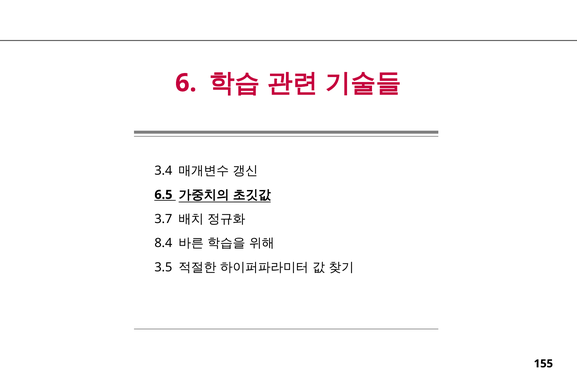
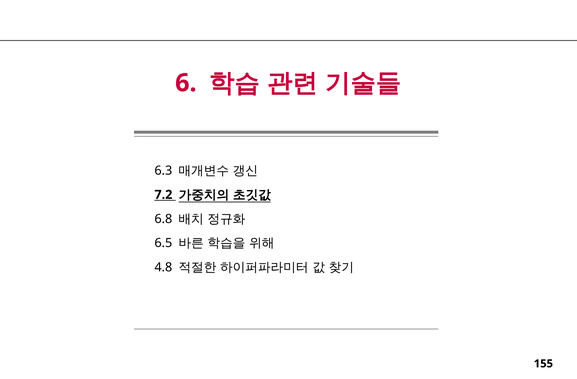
3.4: 3.4 -> 6.3 (163, 171)
6.5: 6.5 -> 7.2 (163, 195)
3.7: 3.7 -> 6.8 (163, 219)
8.4: 8.4 -> 6.5 (163, 243)
3.5: 3.5 -> 4.8 (163, 267)
